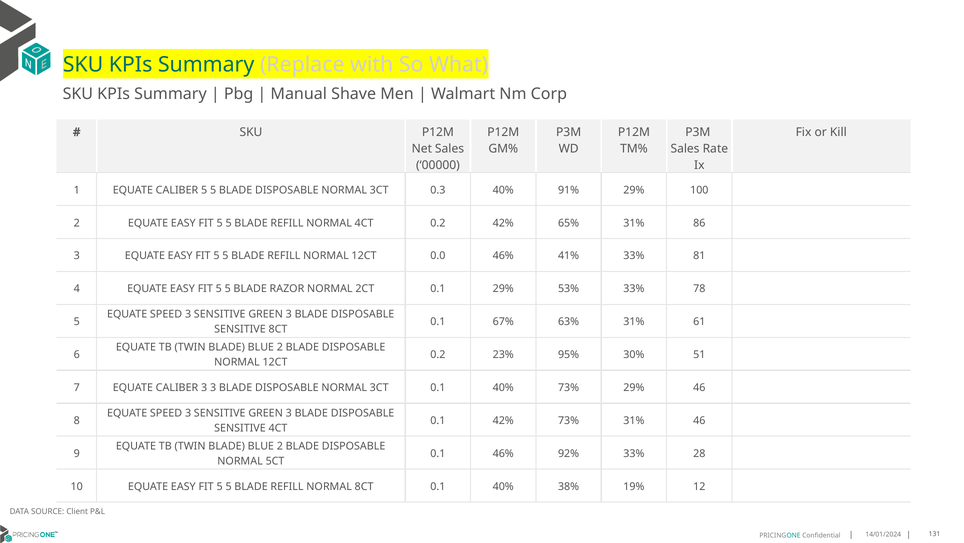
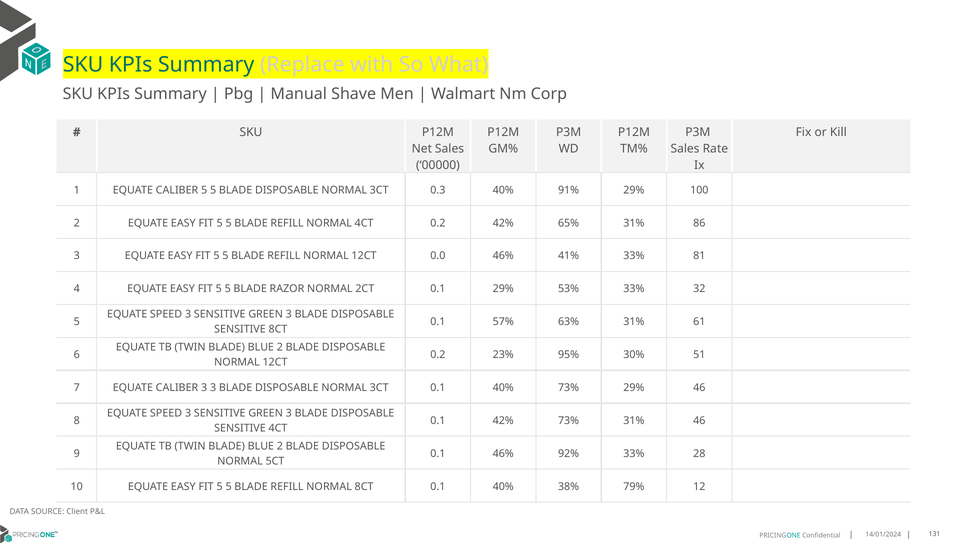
78: 78 -> 32 (699, 289)
67%: 67% -> 57% (503, 321)
19%: 19% -> 79% (634, 486)
